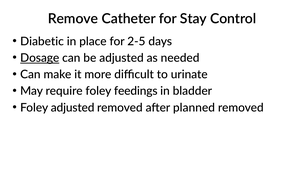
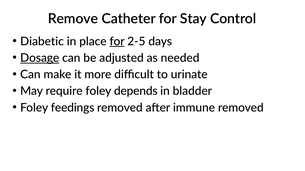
for underline: none -> present (117, 42)
feedings: feedings -> depends (136, 91)
Foley adjusted: adjusted -> feedings (73, 108)
planned: planned -> immune (194, 108)
